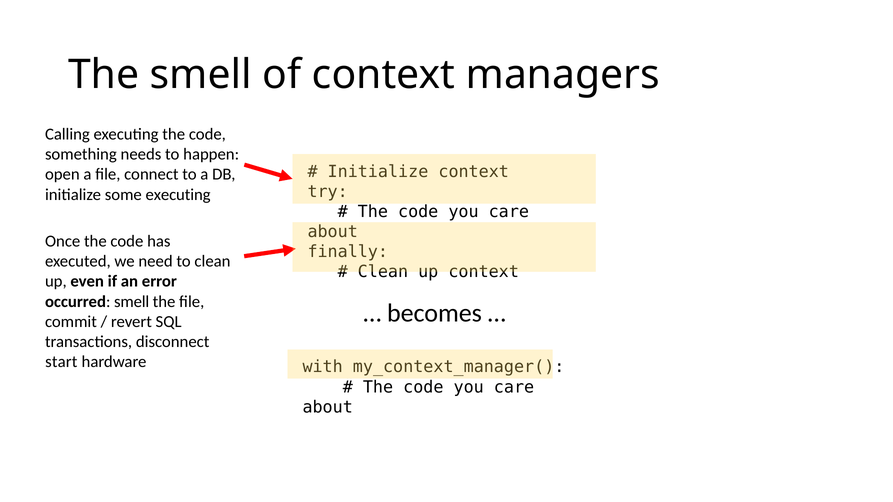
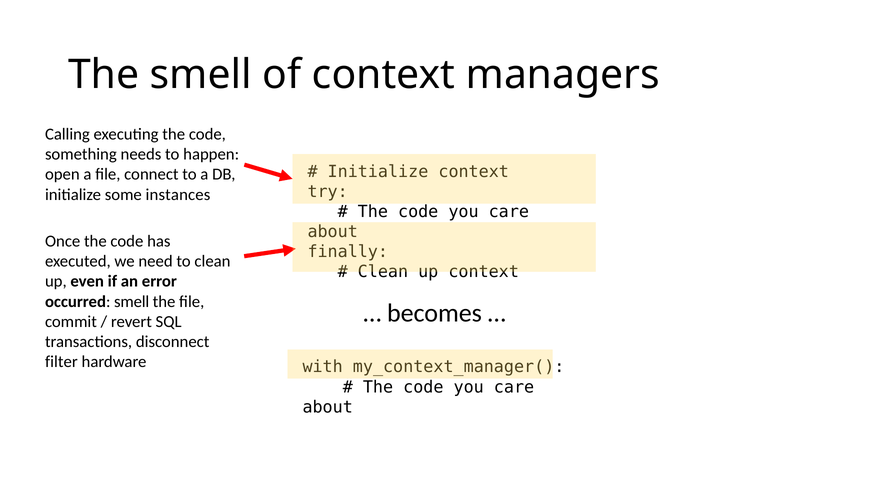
some executing: executing -> instances (178, 195)
start: start -> filter (61, 362)
